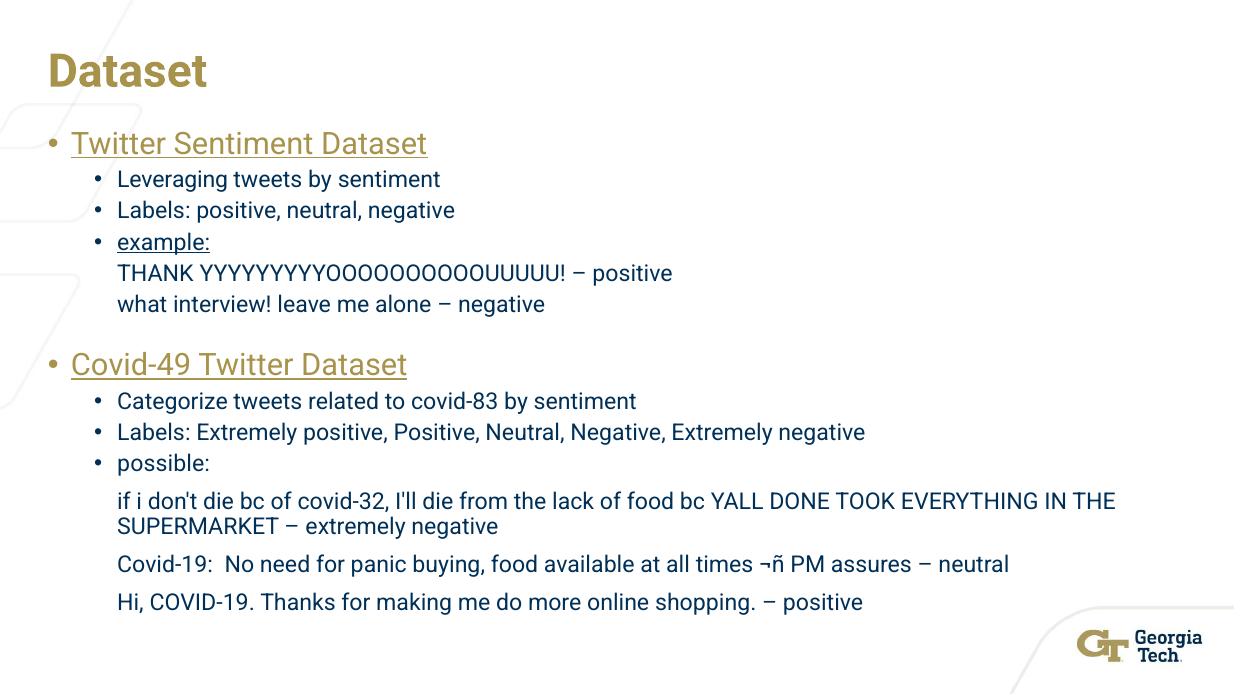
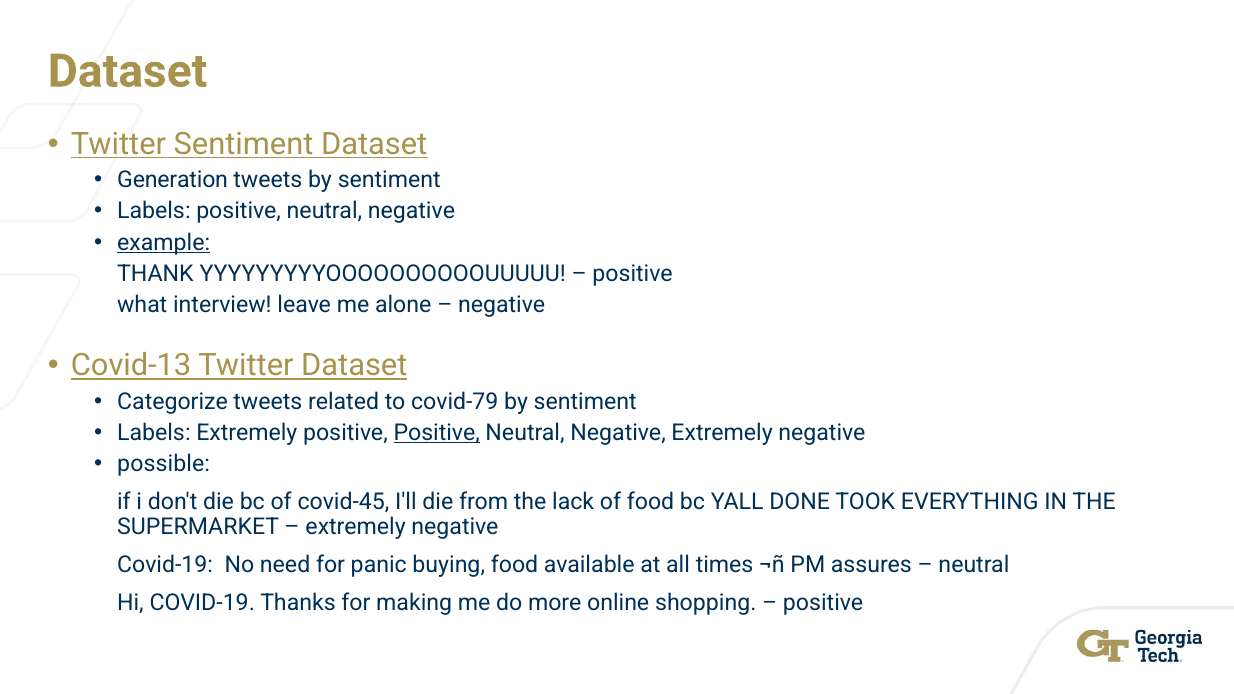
Leveraging: Leveraging -> Generation (173, 180)
Covid-49: Covid-49 -> Covid-13 (131, 366)
covid-83: covid-83 -> covid-79 (455, 401)
Positive underline: none -> present (437, 433)
covid-32: covid-32 -> covid-45 (343, 502)
